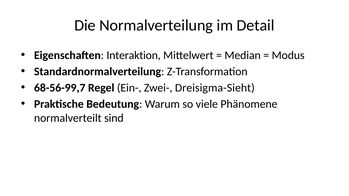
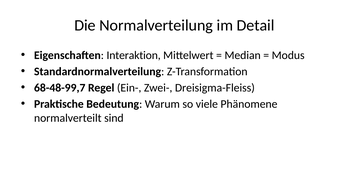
68-56-99,7: 68-56-99,7 -> 68-48-99,7 (60, 88)
Dreisigma-Sieht: Dreisigma-Sieht -> Dreisigma-Fleiss (215, 88)
